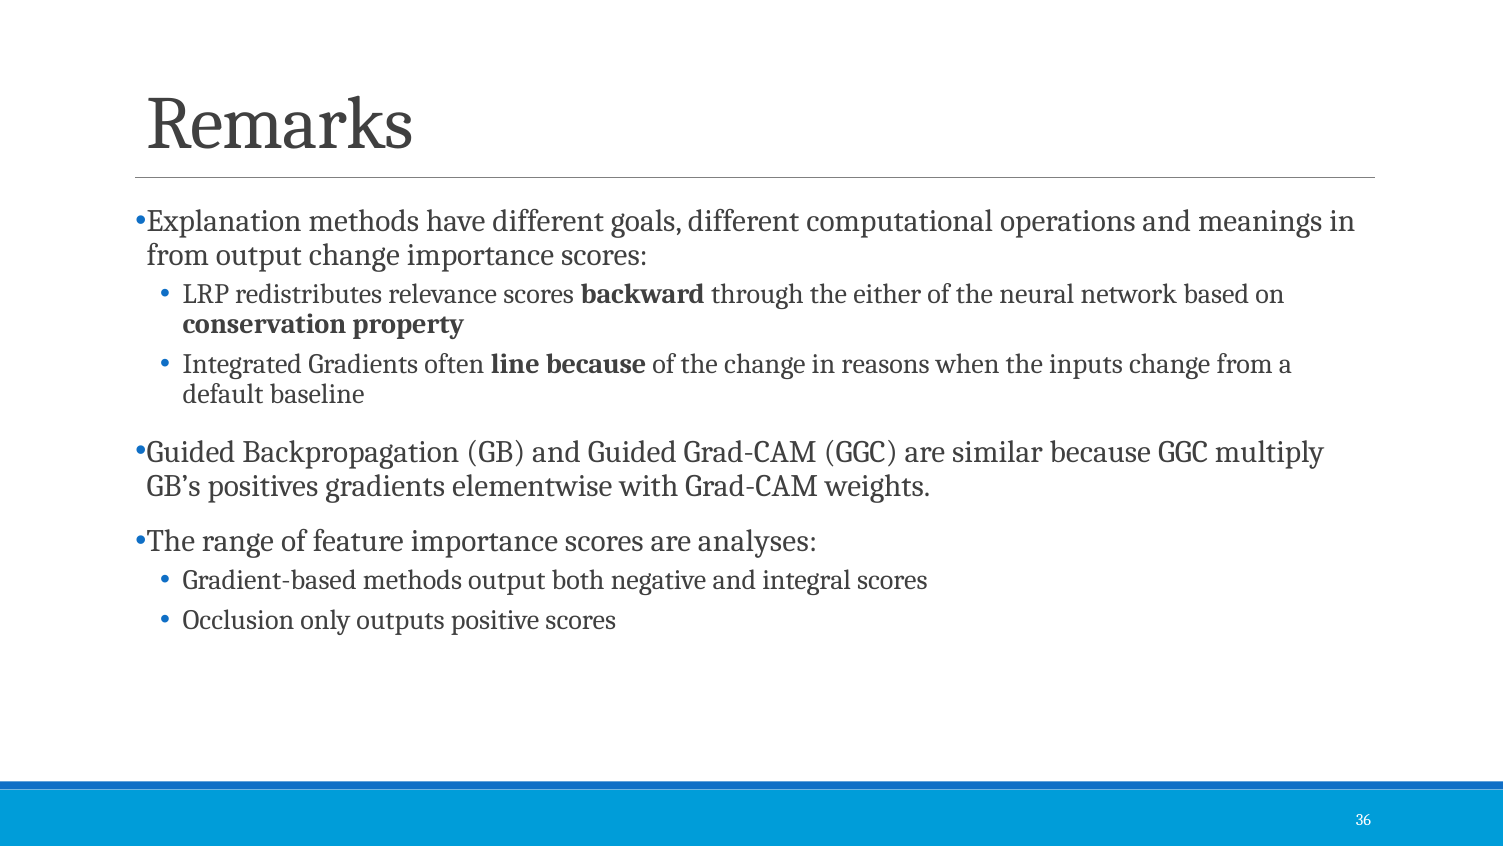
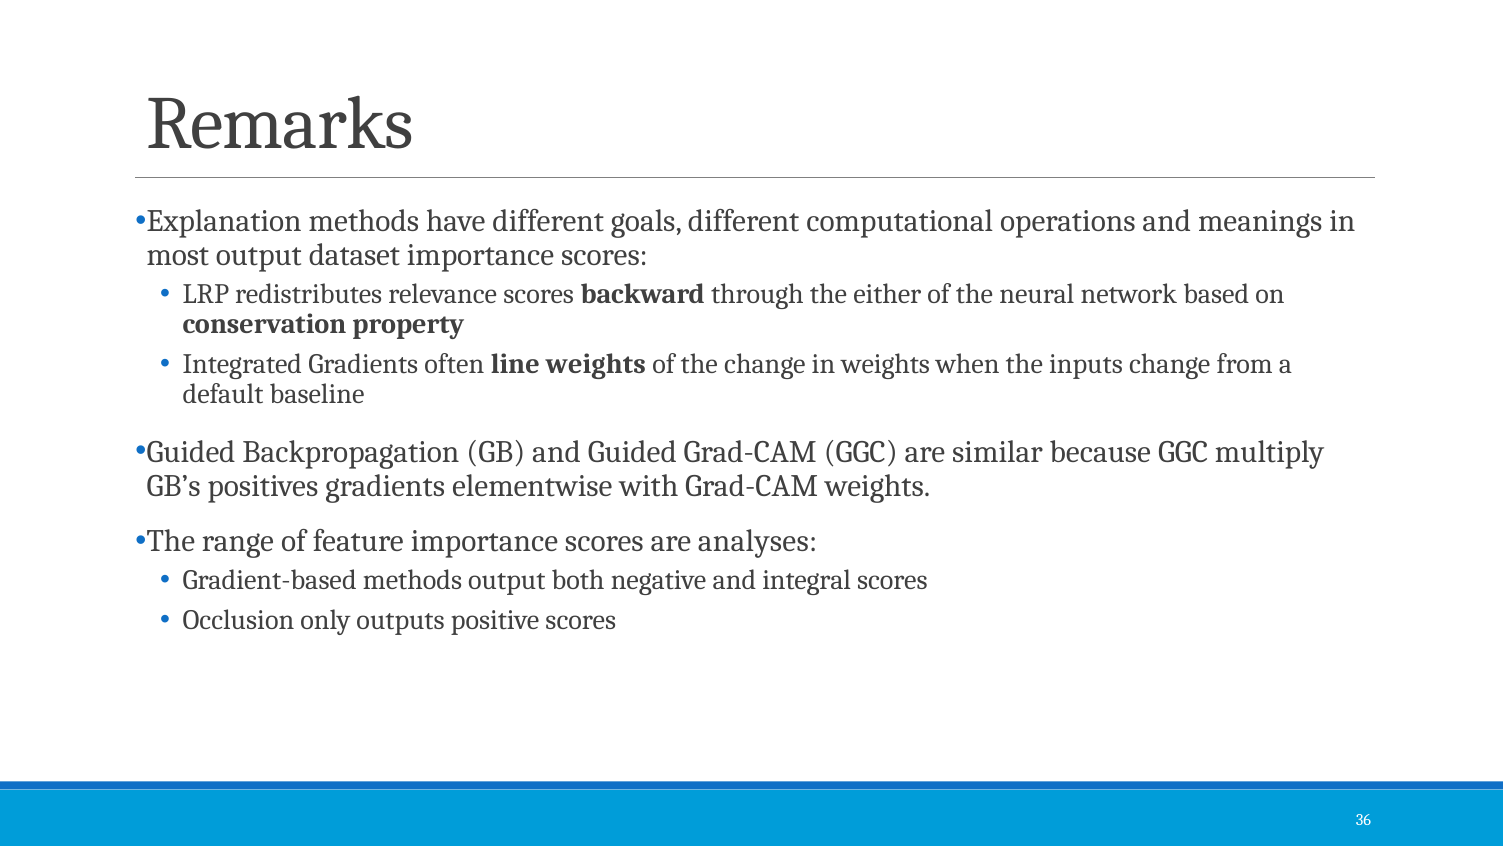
from: from -> most (178, 255)
output change: change -> dataset (354, 255)
line because: because -> weights (596, 364)
in reasons: reasons -> weights (886, 364)
